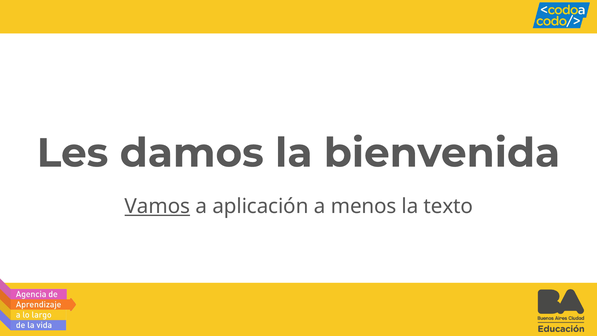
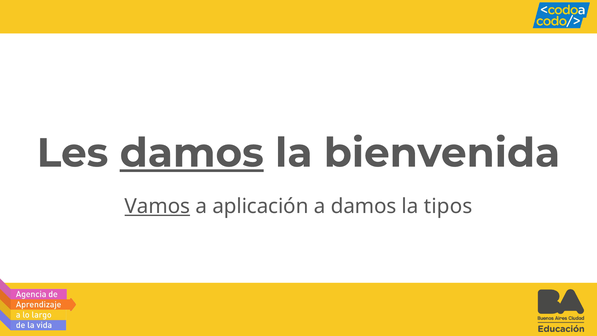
damos underline: none -> present (192, 153)
a menos: menos -> damos (364, 206)
texto: texto -> tipos (448, 206)
